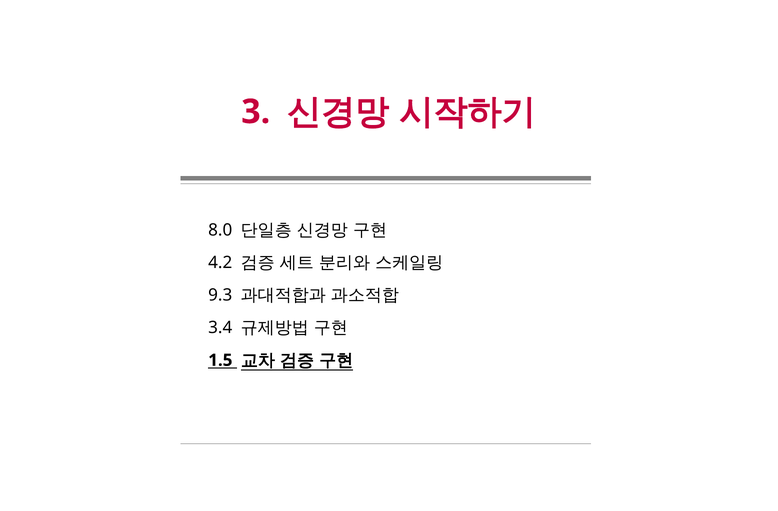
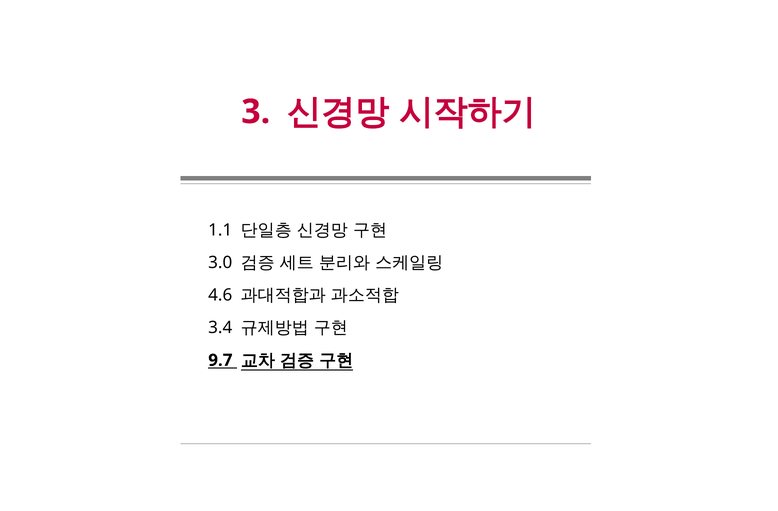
8.0: 8.0 -> 1.1 (220, 230)
4.2: 4.2 -> 3.0 (220, 263)
9.3: 9.3 -> 4.6 (220, 295)
1.5: 1.5 -> 9.7 (220, 360)
